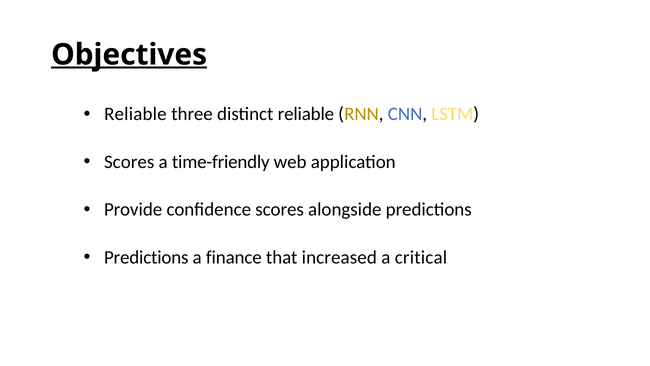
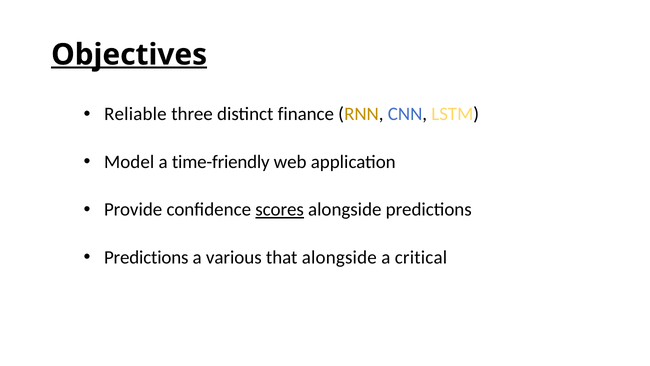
distinct reliable: reliable -> finance (306, 114)
Scores: Scores -> Model (129, 162)
scores underline: none -> present (280, 209)
finance: finance -> various (234, 257)
that increased: increased -> alongside (339, 257)
